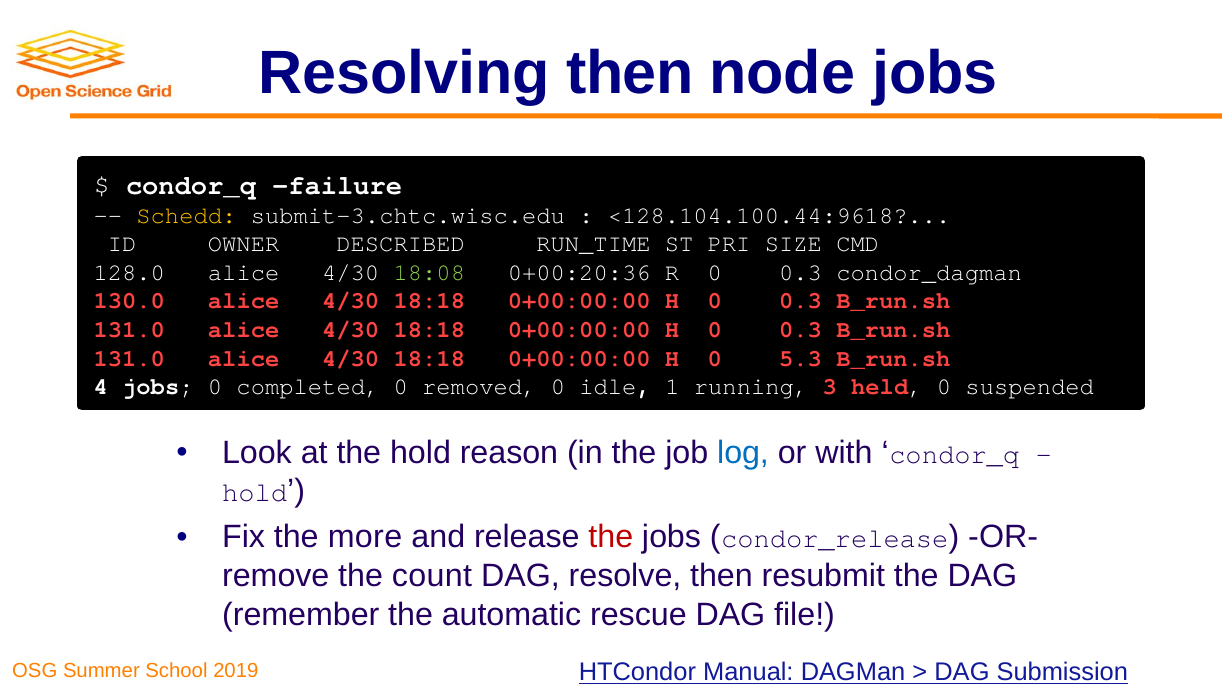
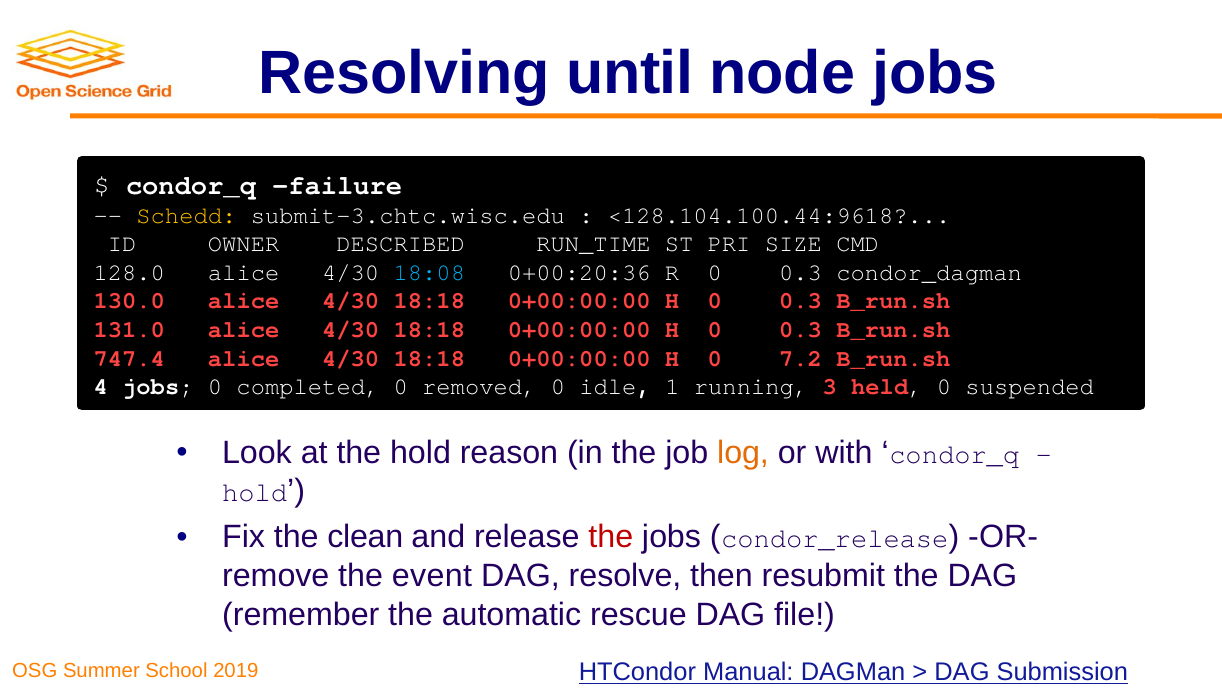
Resolving then: then -> until (630, 73)
18:08 colour: light green -> light blue (429, 272)
131.0: 131.0 -> 747.4 (129, 358)
5.3: 5.3 -> 7.2 (800, 358)
log colour: blue -> orange (743, 452)
more: more -> clean (365, 536)
count: count -> event (432, 575)
